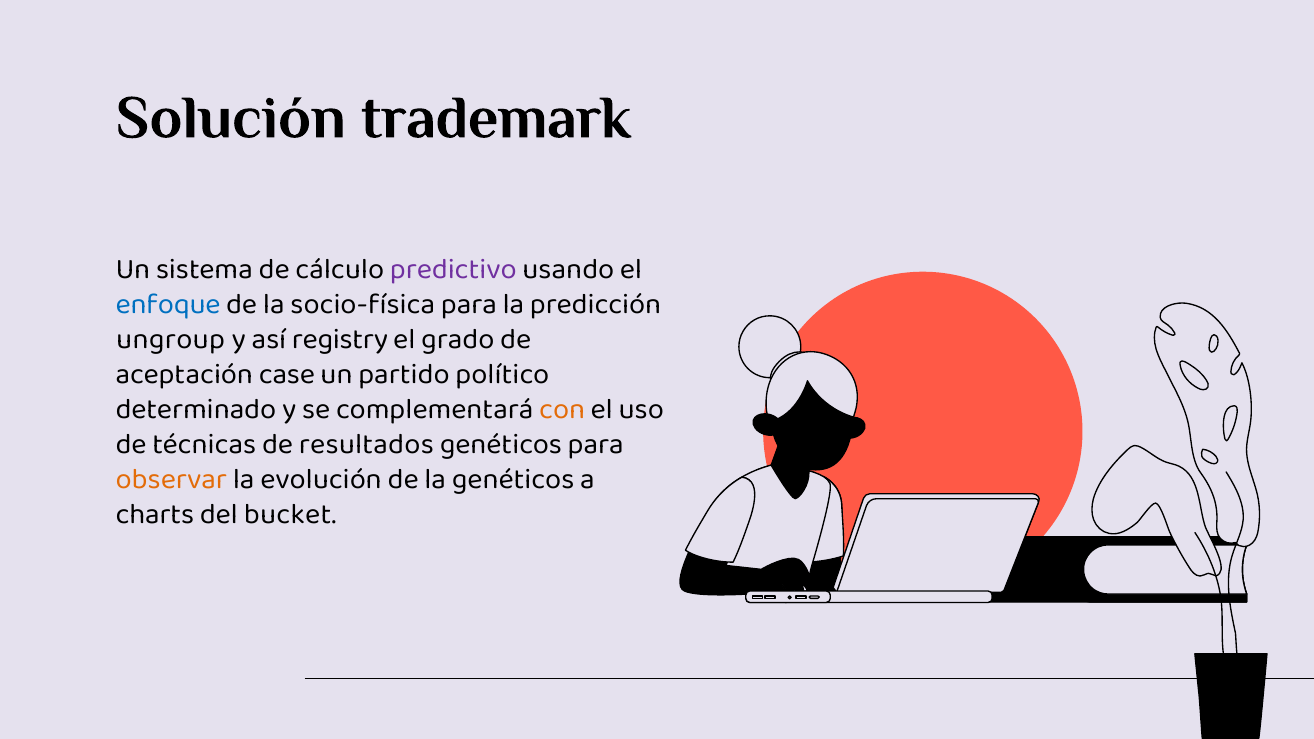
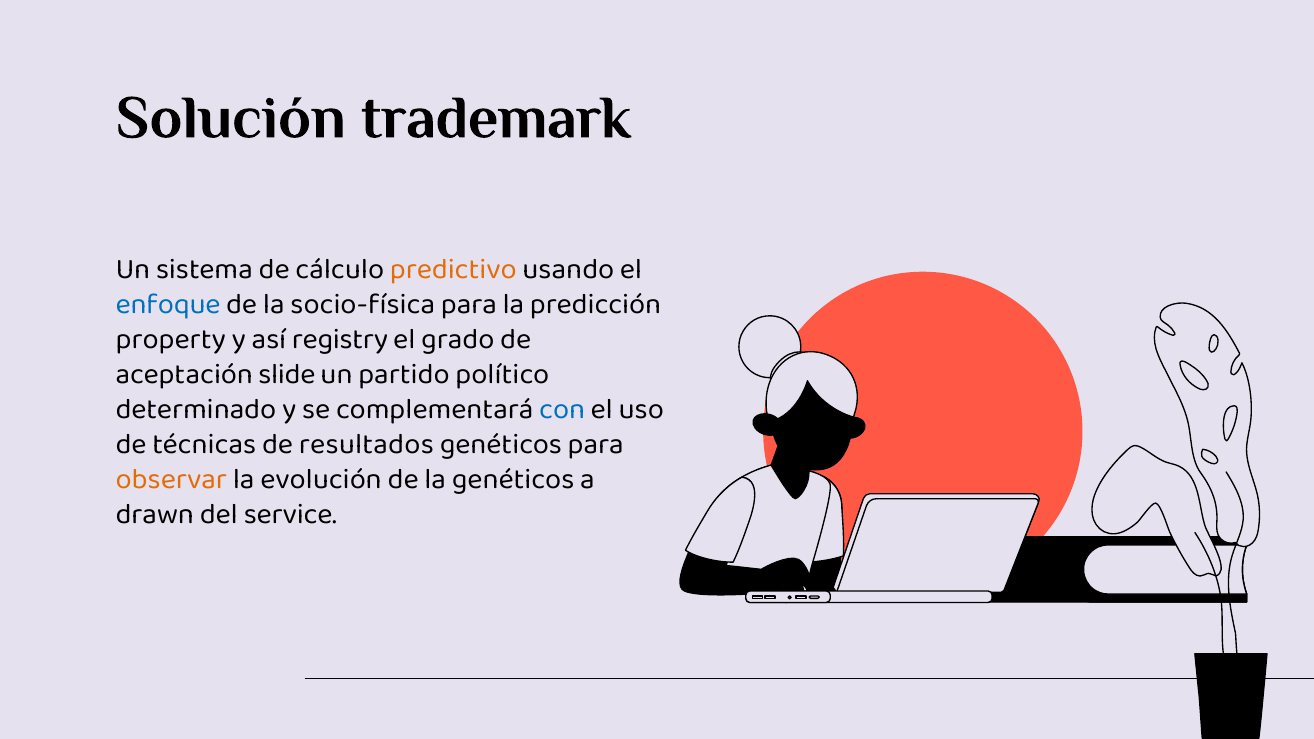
predictivo colour: purple -> orange (453, 269)
ungroup: ungroup -> property (171, 339)
case: case -> slide (287, 374)
con colour: orange -> blue (562, 409)
charts: charts -> drawn (155, 514)
bucket: bucket -> service (290, 514)
